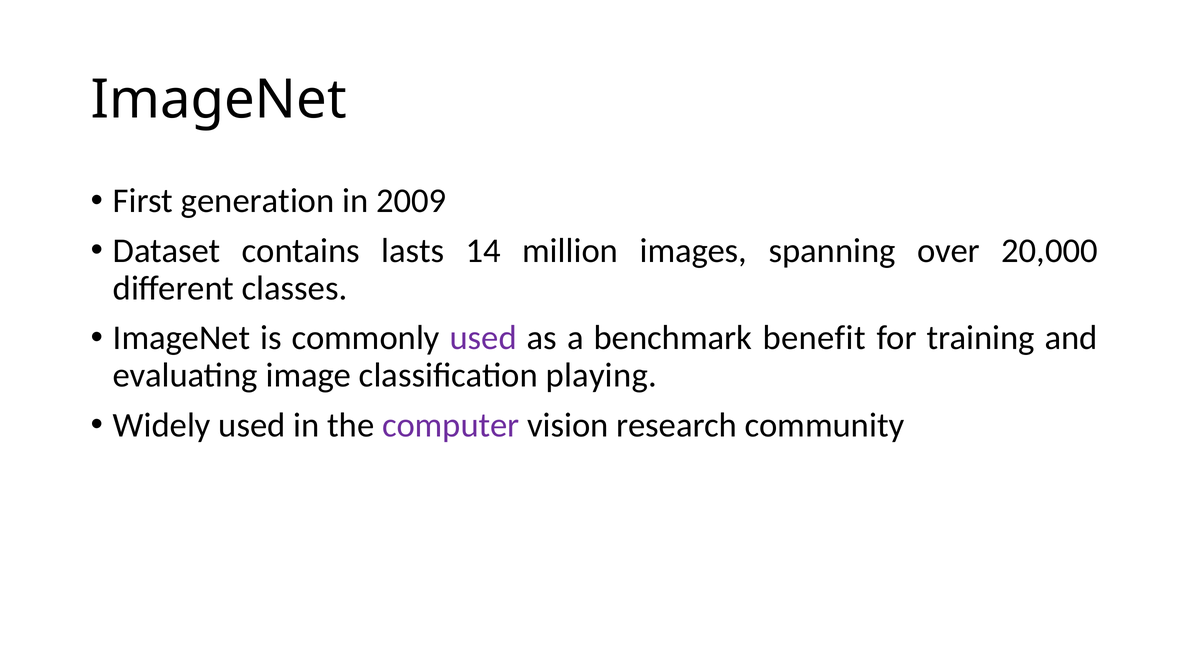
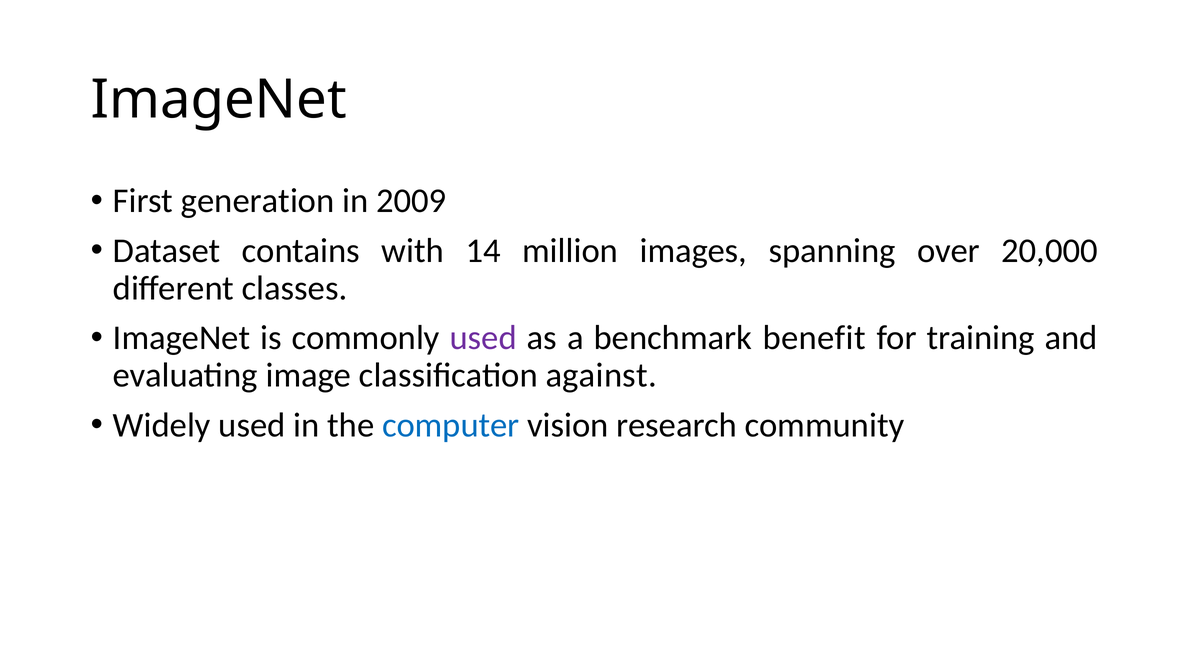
lasts: lasts -> with (413, 251)
playing: playing -> against (601, 375)
computer colour: purple -> blue (451, 425)
